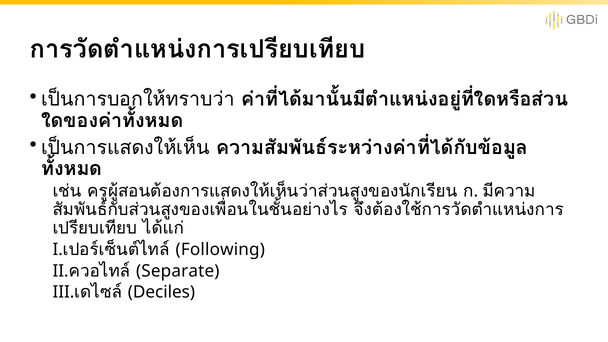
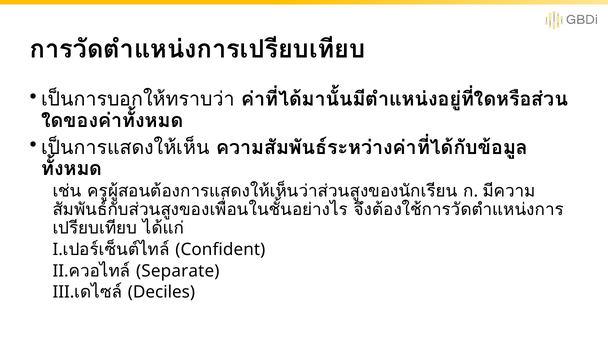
Following: Following -> Confident (220, 250)
